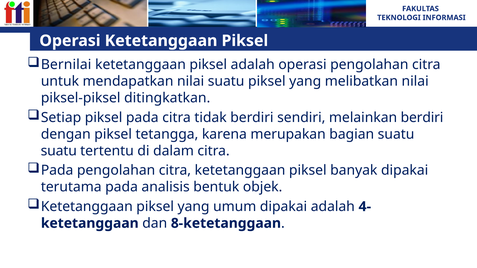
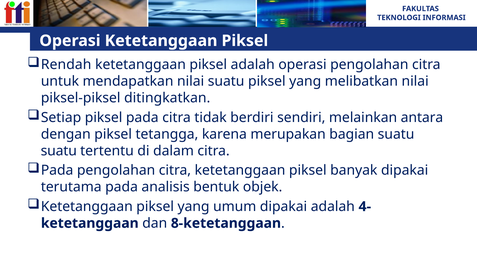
Bernilai: Bernilai -> Rendah (66, 65)
melainkan berdiri: berdiri -> antara (422, 118)
